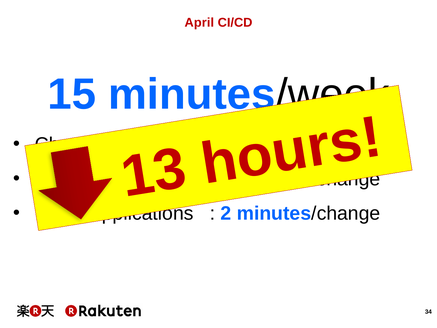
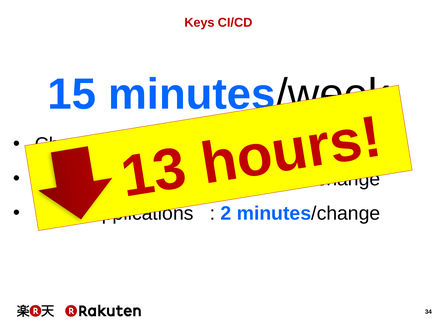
April: April -> Keys (199, 23)
